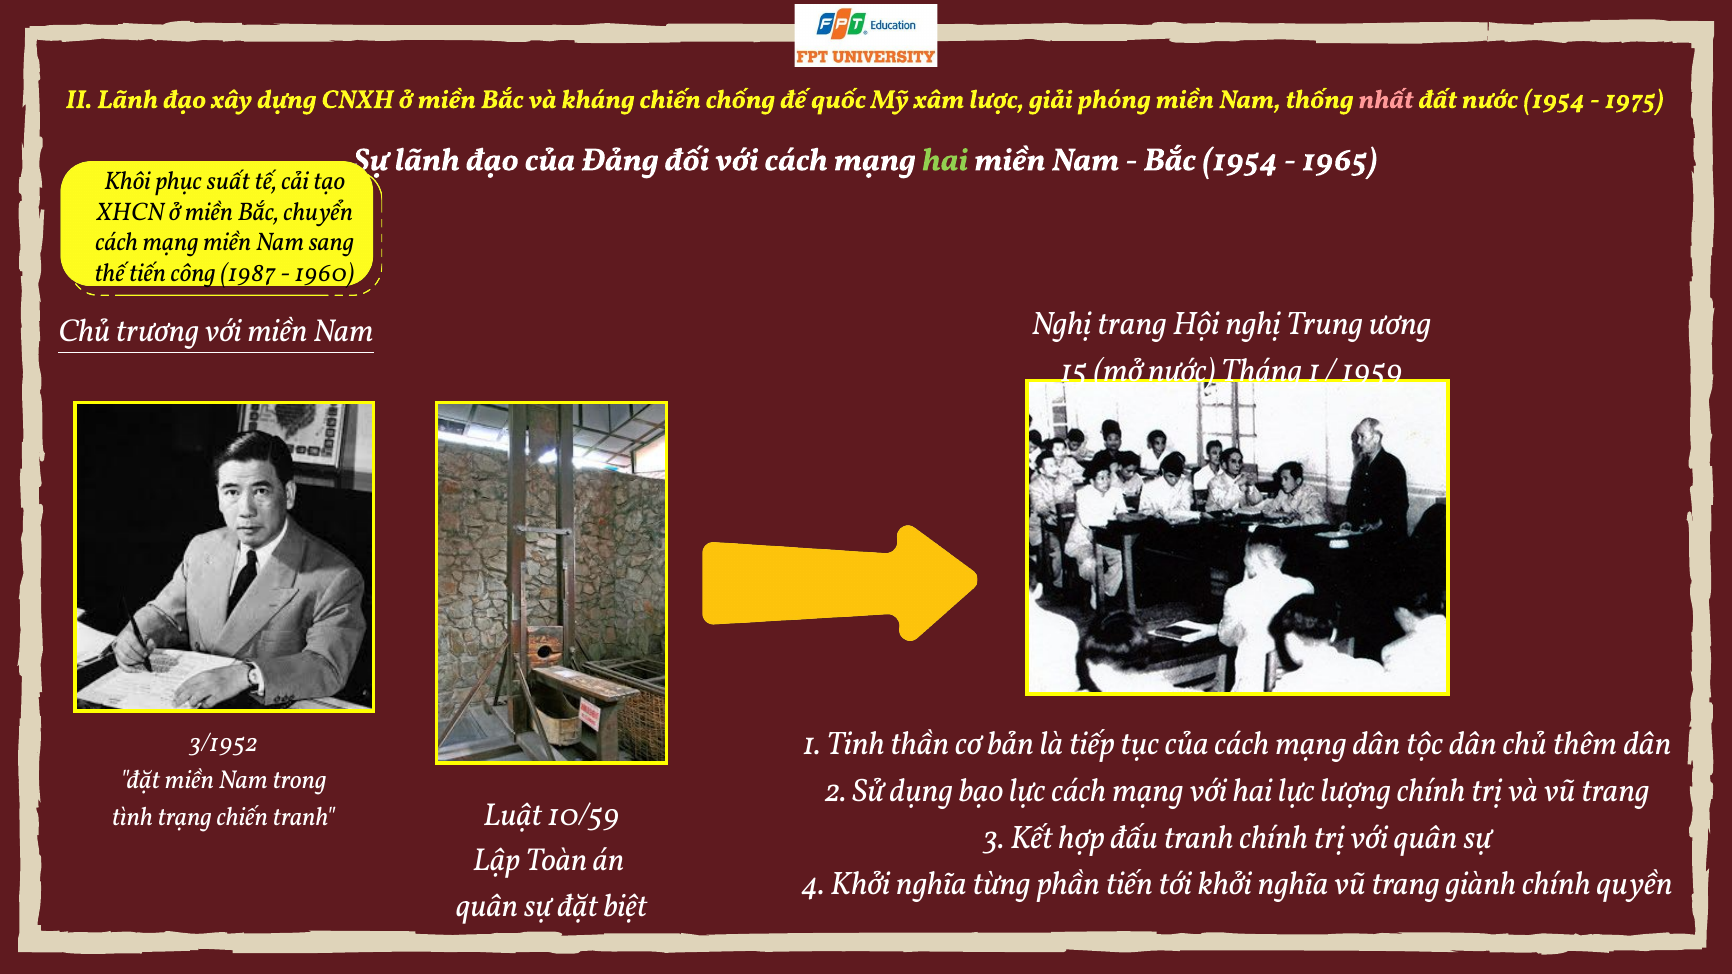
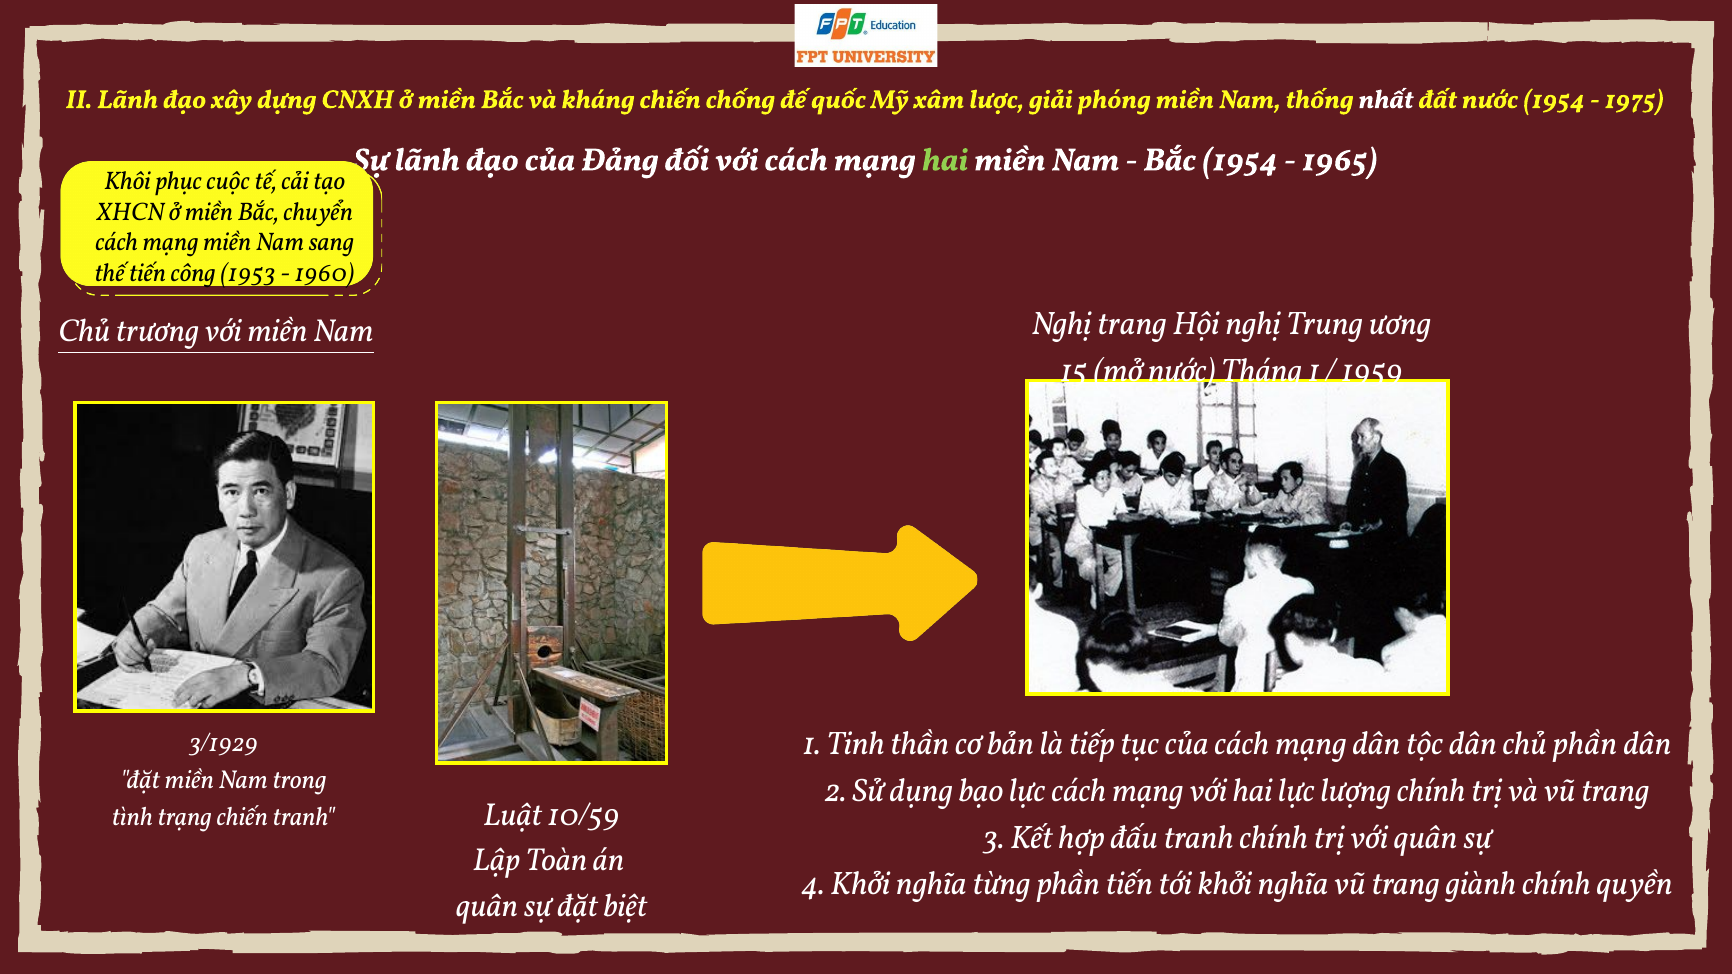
nhất colour: pink -> white (1386, 99)
suất: suất -> cuộc (228, 182)
1987: 1987 -> 1953 (248, 273)
3/1952: 3/1952 -> 3/1929 (224, 743)
chủ thêm: thêm -> phần (1585, 744)
